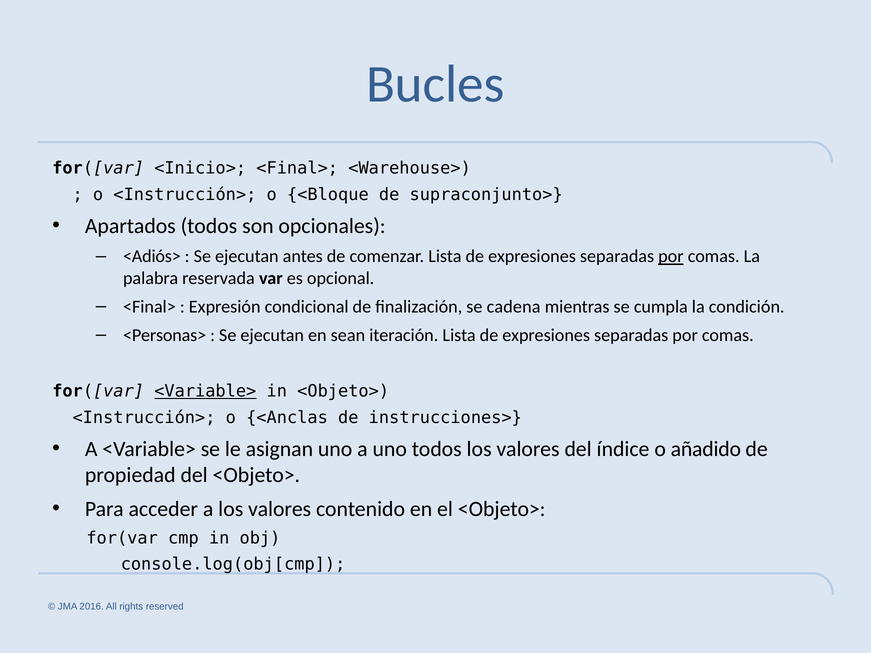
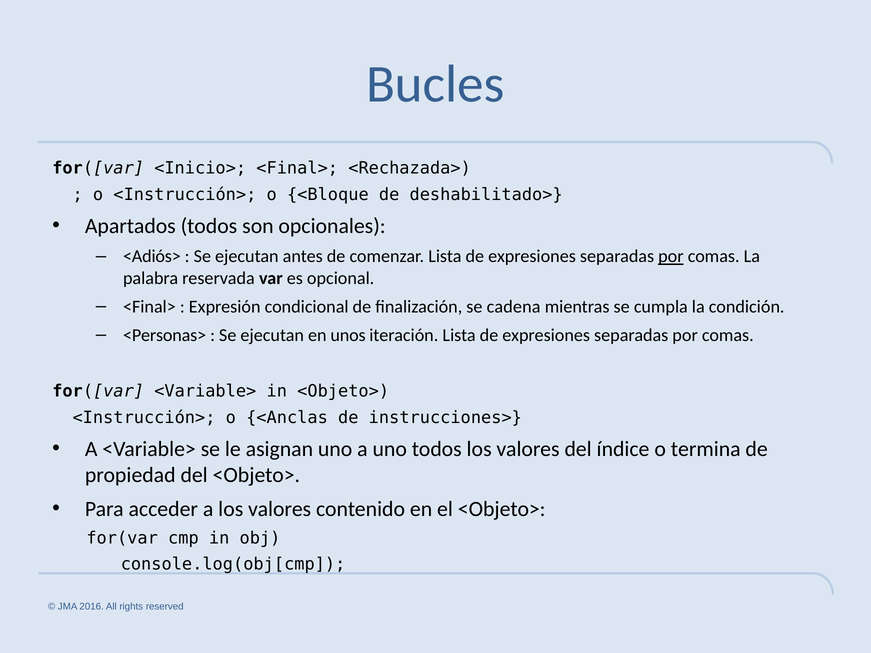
<Warehouse>: <Warehouse> -> <Rechazada> (410, 168)
supraconjunto>: supraconjunto> -> deshabilitado> (486, 195)
sean: sean -> unos (348, 335)
<Variable> underline: present -> none (205, 391)
añadido: añadido -> termina (706, 449)
